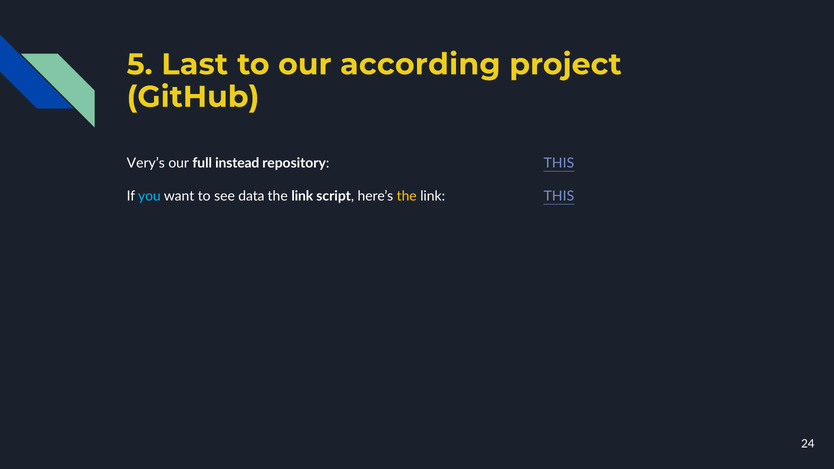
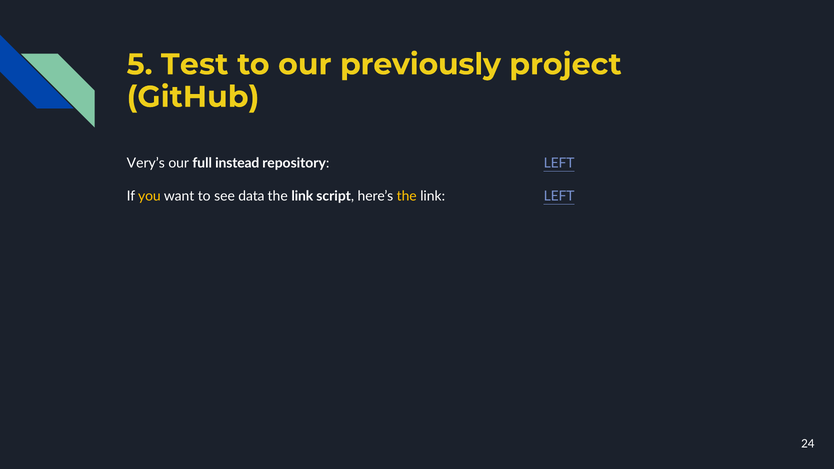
Last: Last -> Test (195, 64)
according: according -> previously (421, 64)
repository THIS: THIS -> LEFT (559, 163)
you colour: light blue -> yellow (149, 196)
link THIS: THIS -> LEFT (559, 196)
